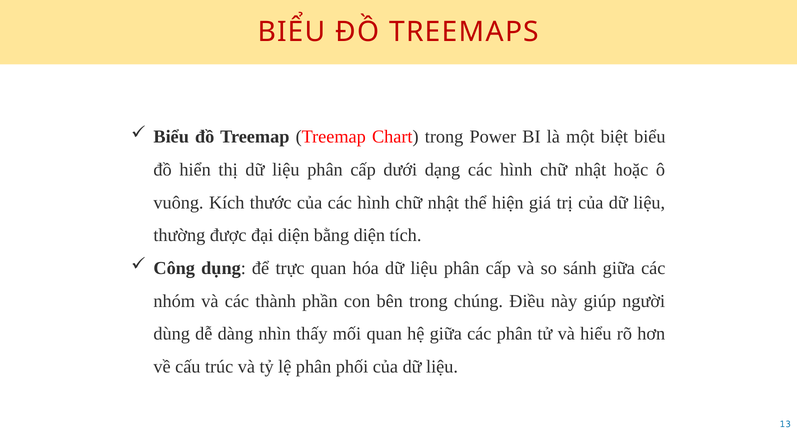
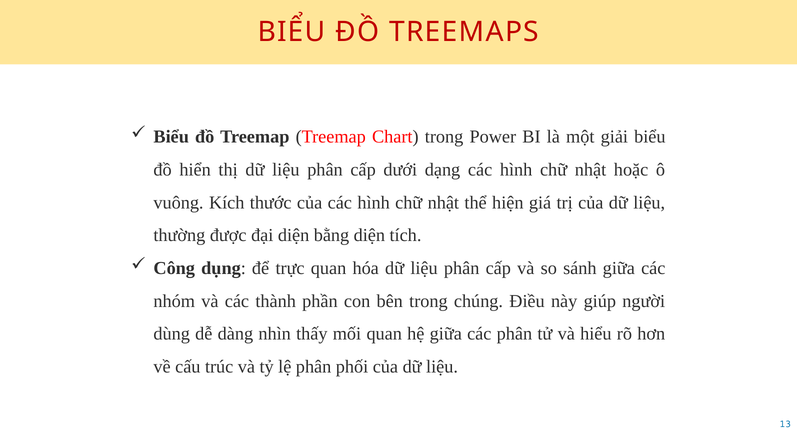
biệt: biệt -> giải (614, 137)
